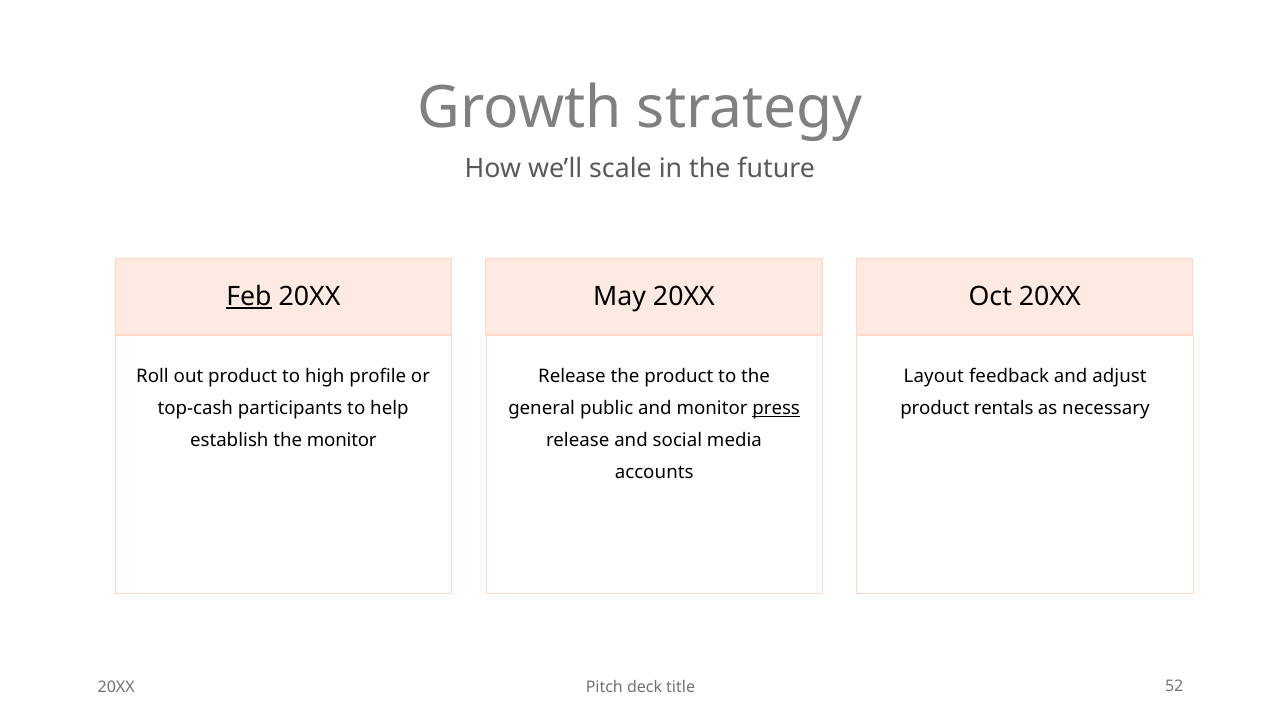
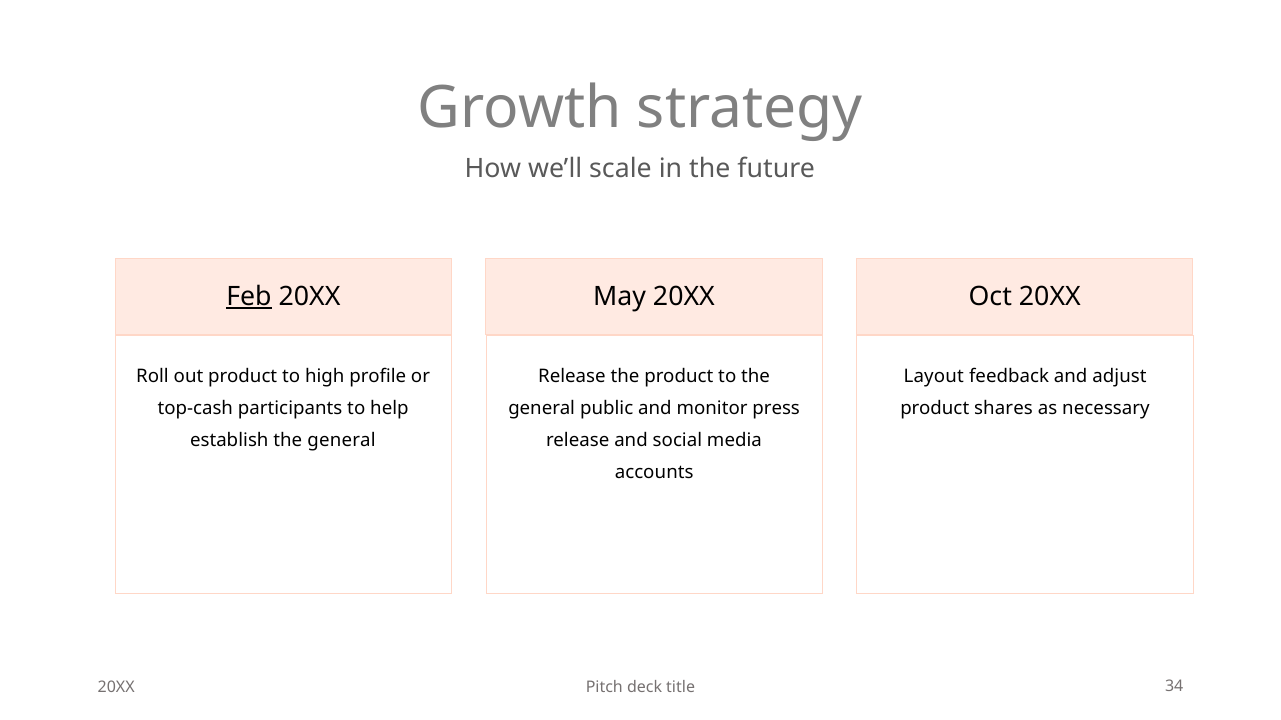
press underline: present -> none (776, 409)
rentals: rentals -> shares (1004, 409)
establish the monitor: monitor -> general (342, 441)
52: 52 -> 34 (1174, 687)
